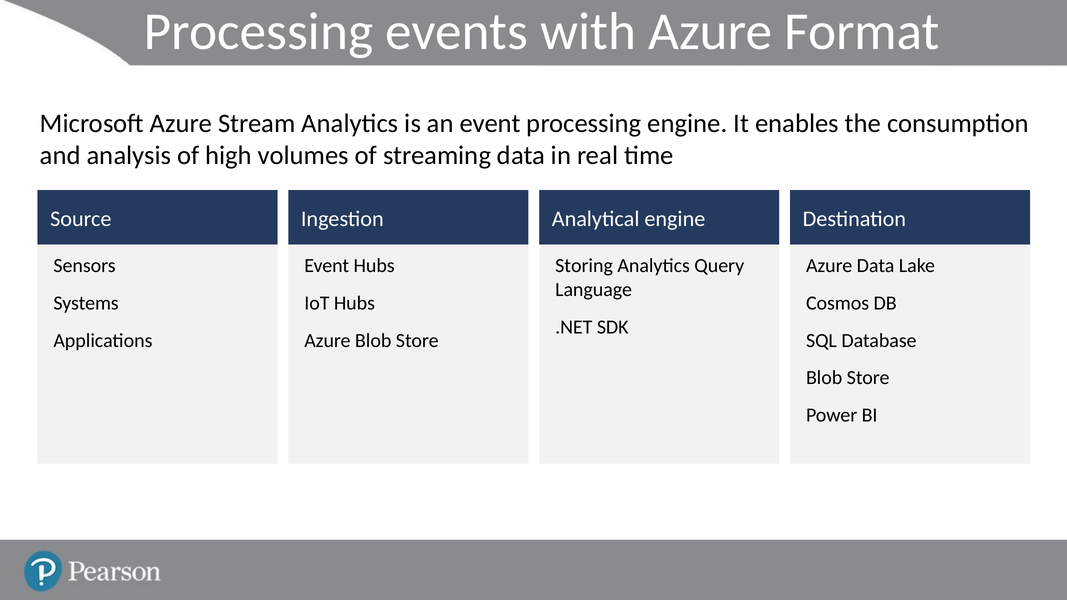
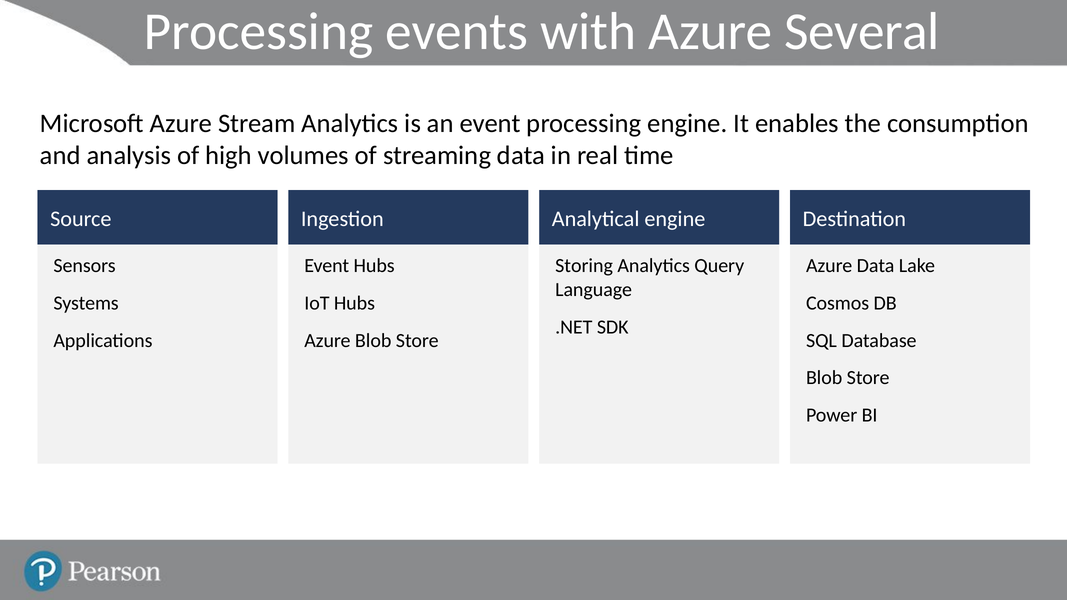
Format: Format -> Several (862, 32)
